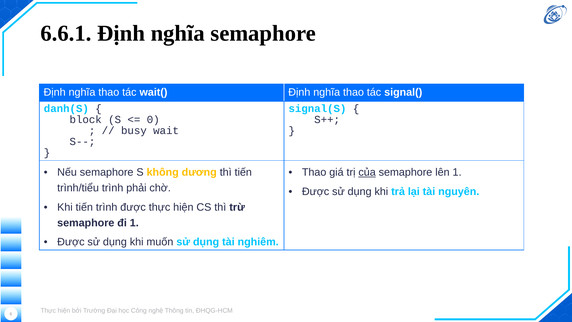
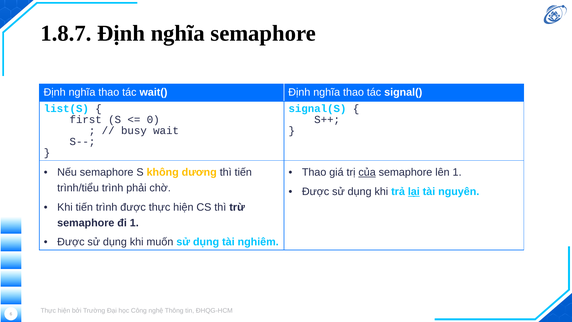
6.6.1: 6.6.1 -> 1.8.7 (66, 33)
danh(S: danh(S -> list(S (66, 109)
block: block -> first (86, 120)
lại underline: none -> present (414, 191)
